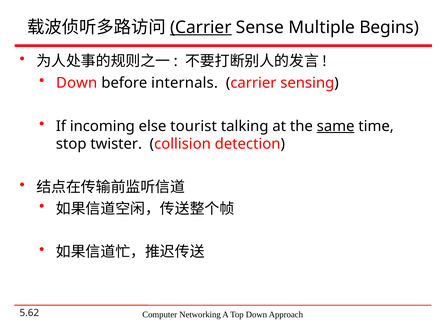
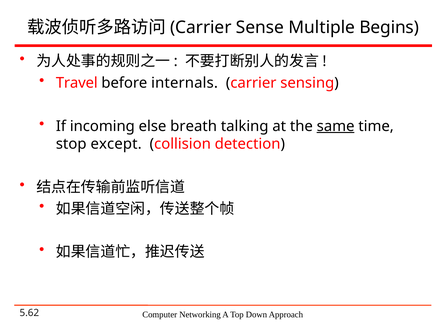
Carrier underline: present -> none (201, 27)
Down: Down -> Travel (77, 83)
tourist: tourist -> breath (194, 126)
twister: twister -> except (116, 144)
